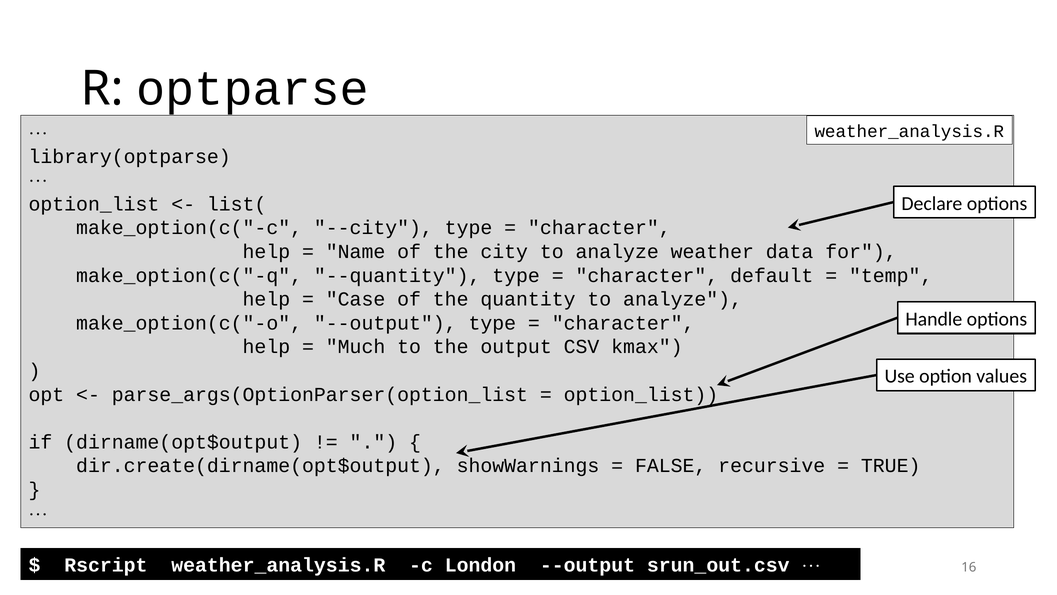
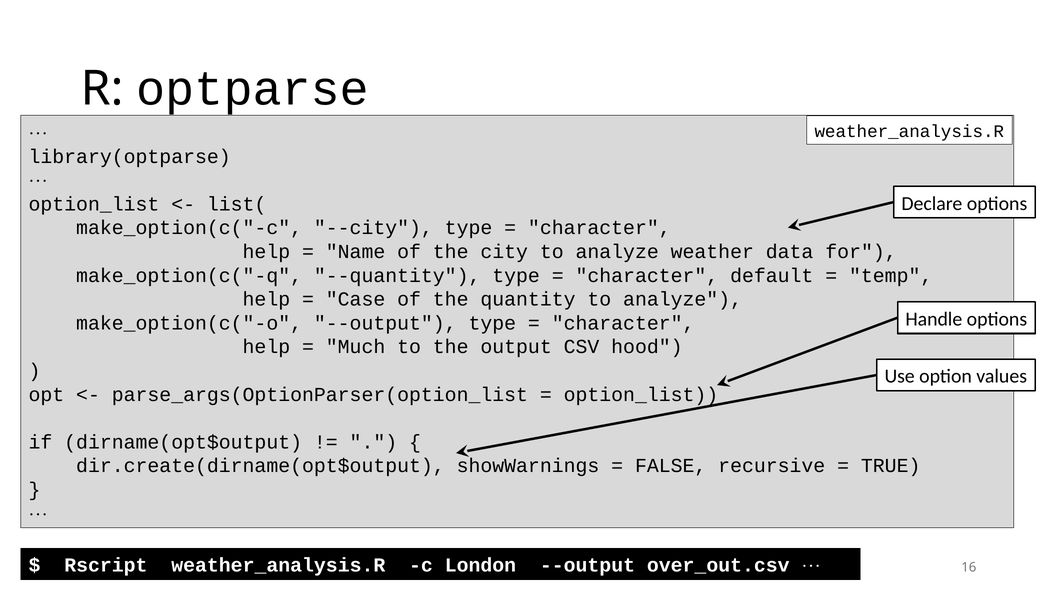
kmax: kmax -> hood (647, 347)
srun_out.csv: srun_out.csv -> over_out.csv (718, 565)
